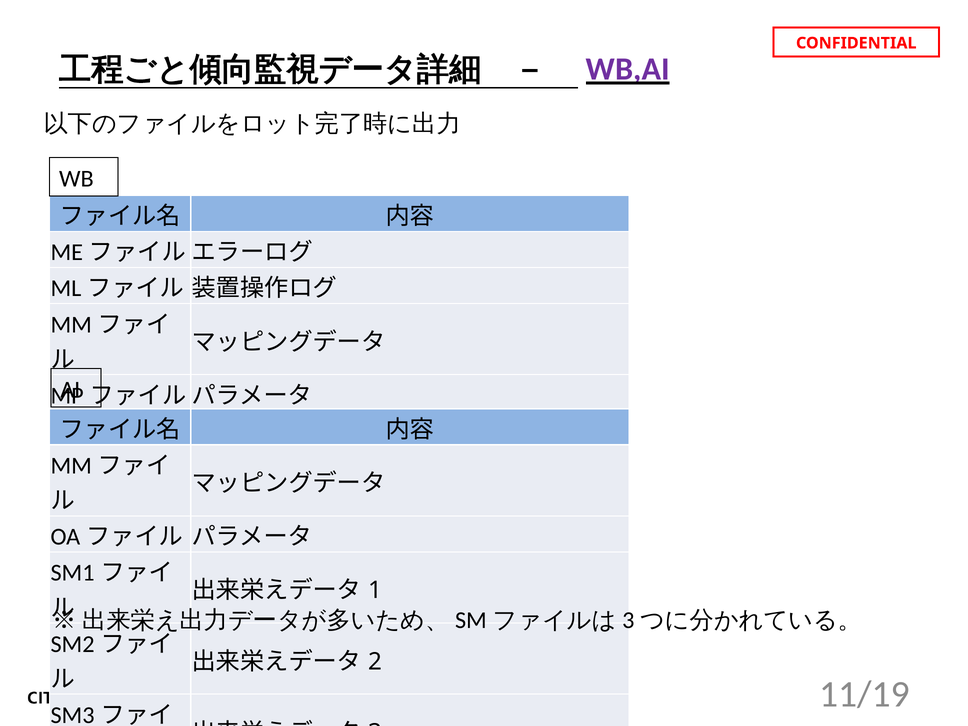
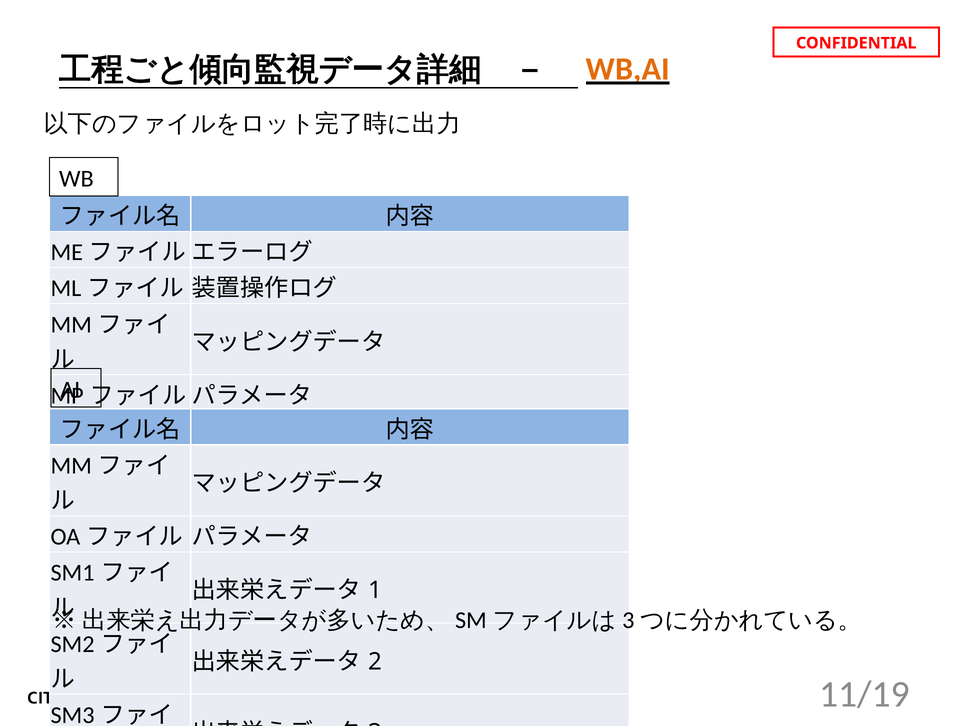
WB,AI colour: purple -> orange (628, 69)
